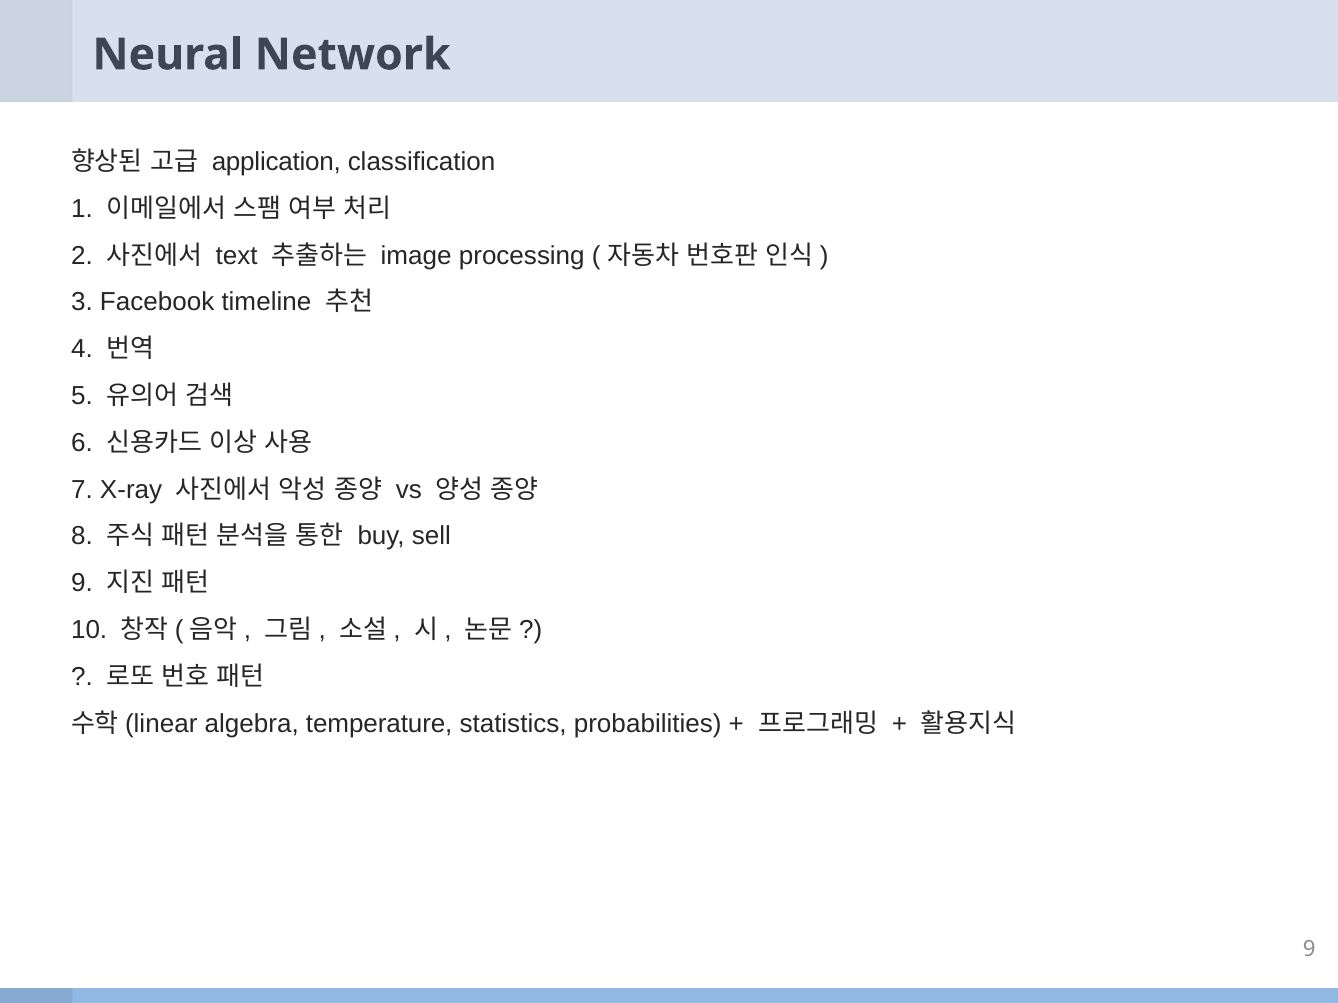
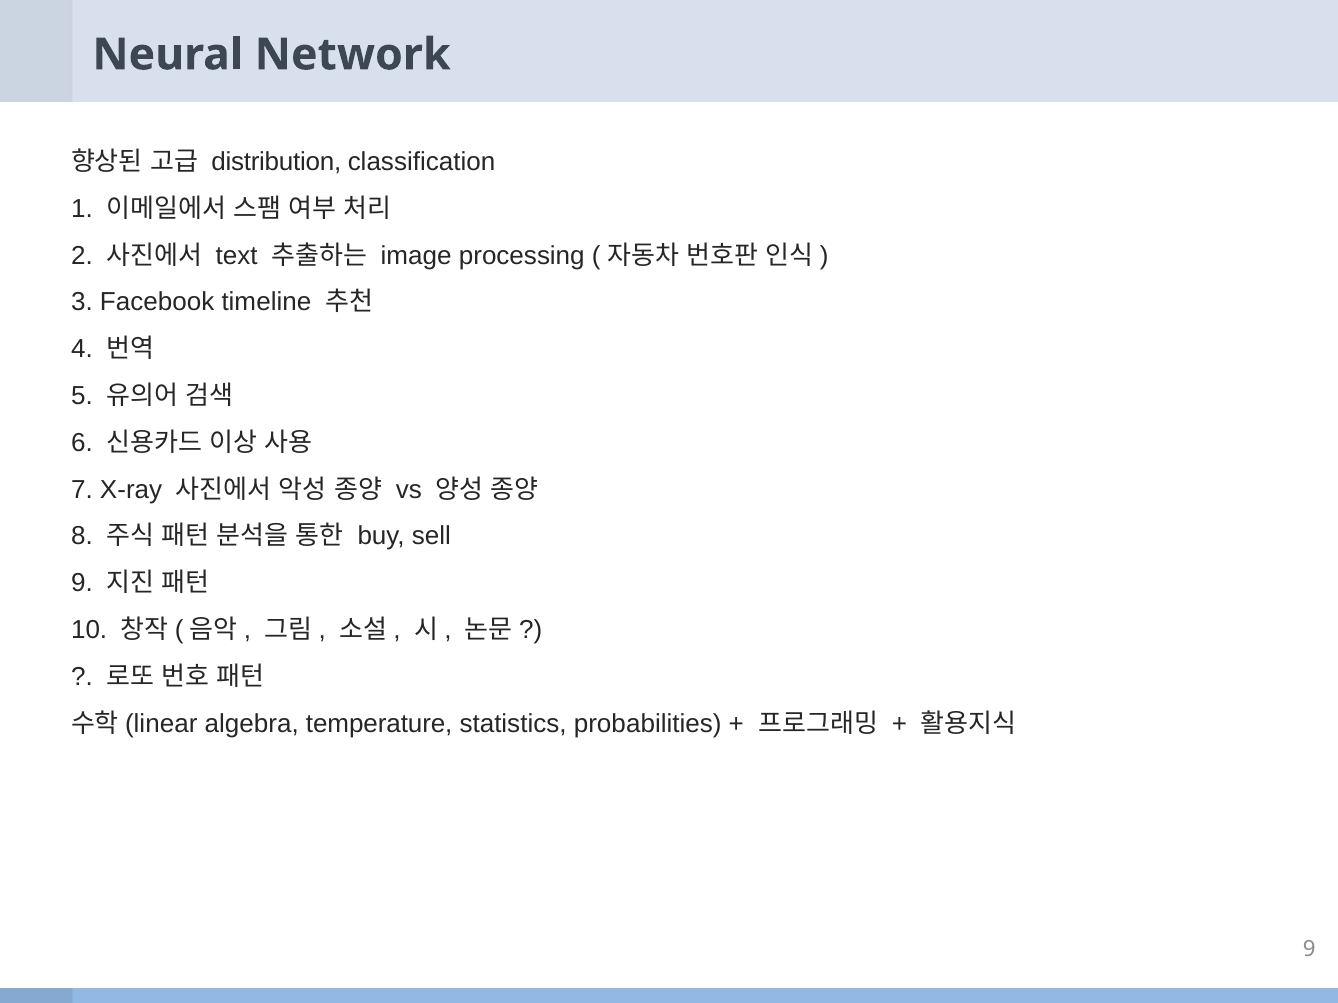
application: application -> distribution (276, 162)
